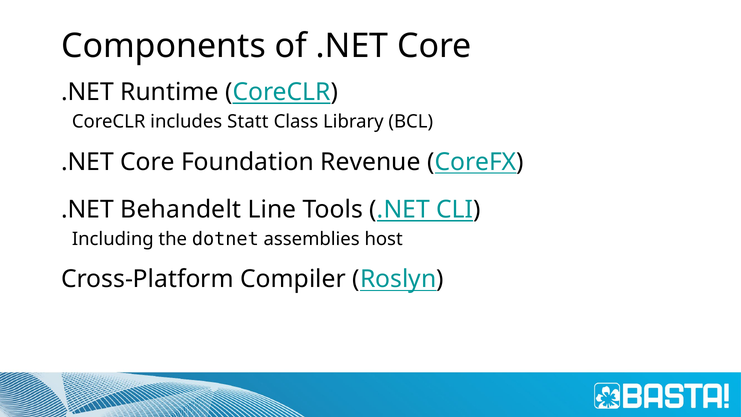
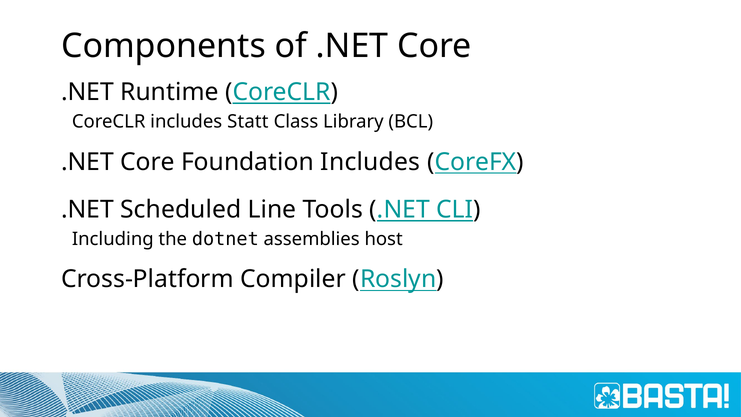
Foundation Revenue: Revenue -> Includes (370, 162)
Behandelt: Behandelt -> Scheduled (181, 209)
